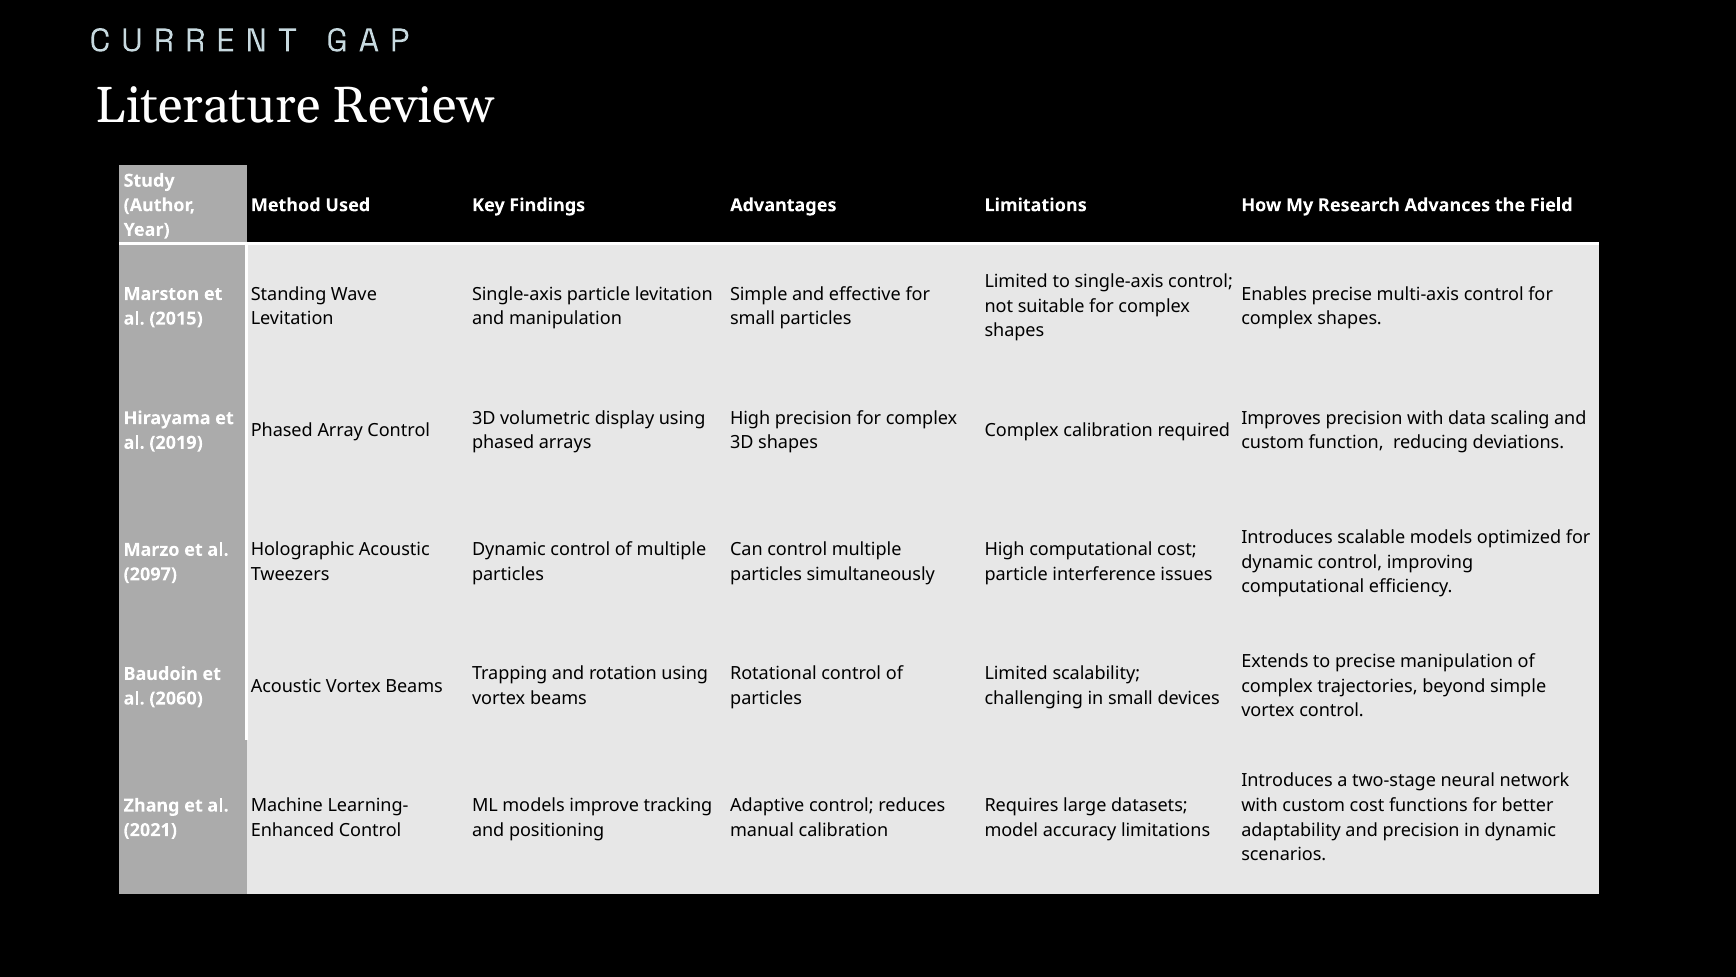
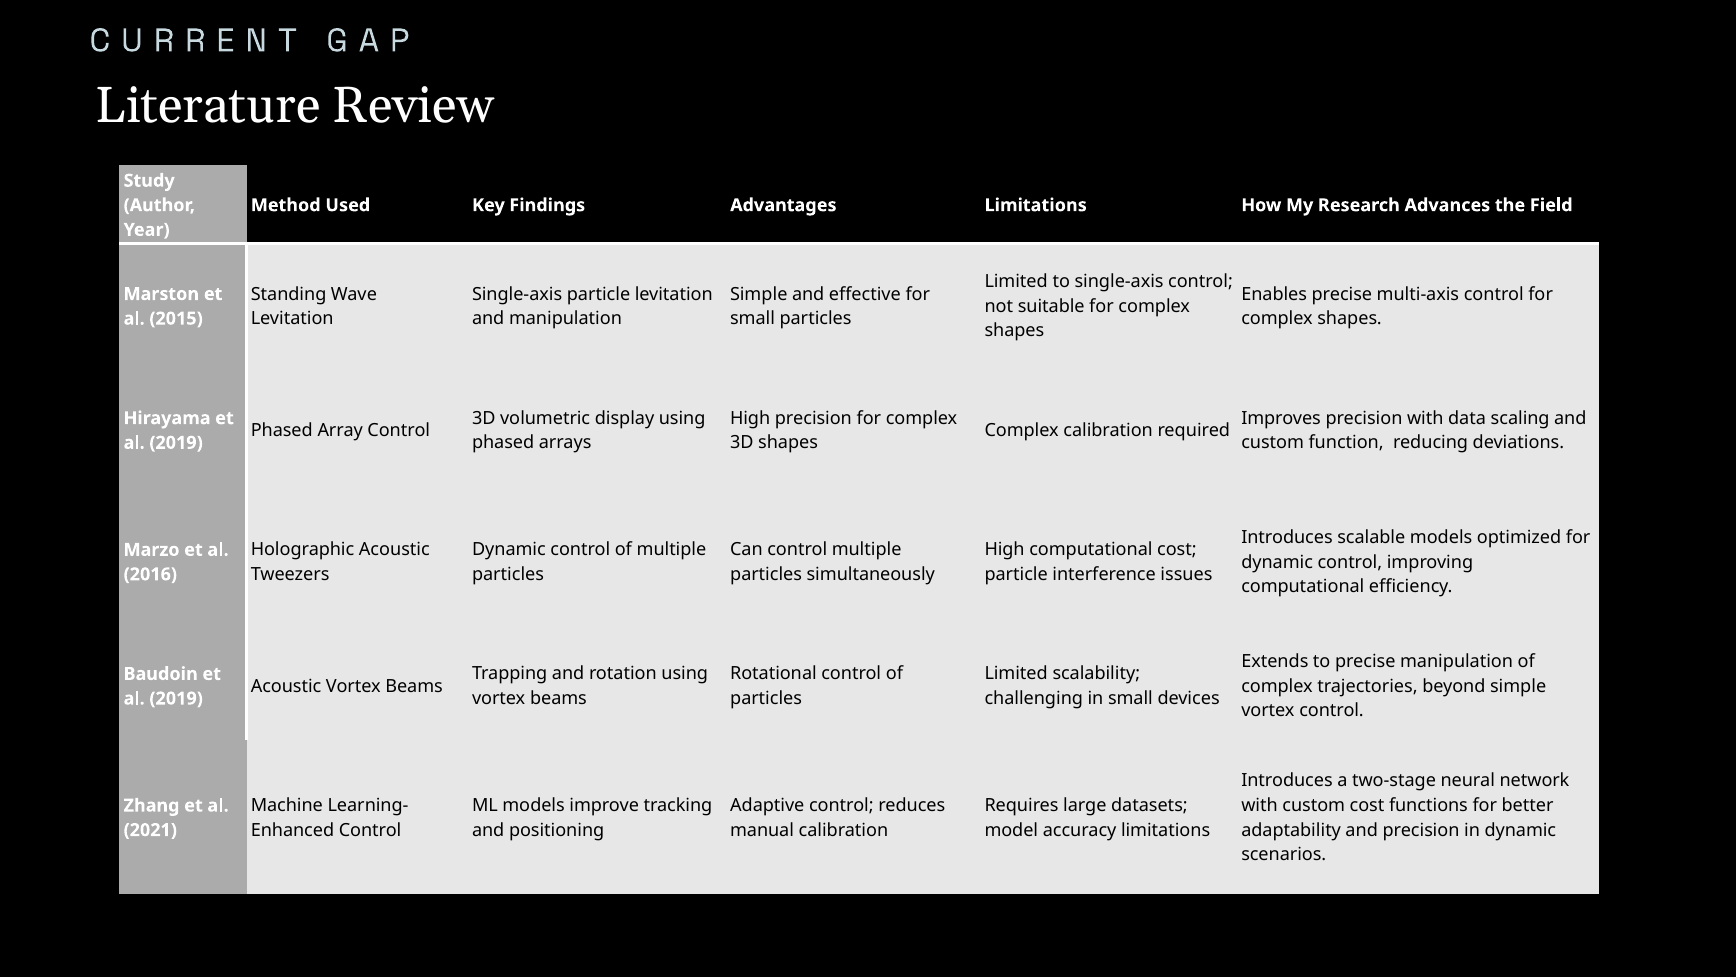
2097: 2097 -> 2016 (150, 574)
2060: 2060 -> 2019 (176, 698)
